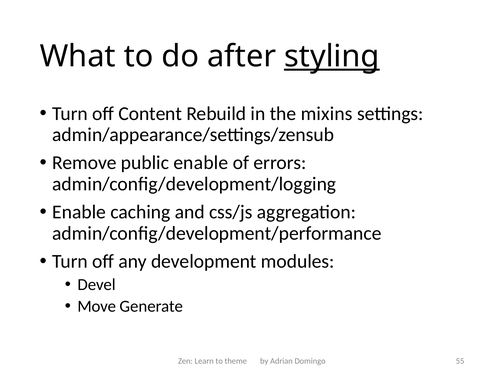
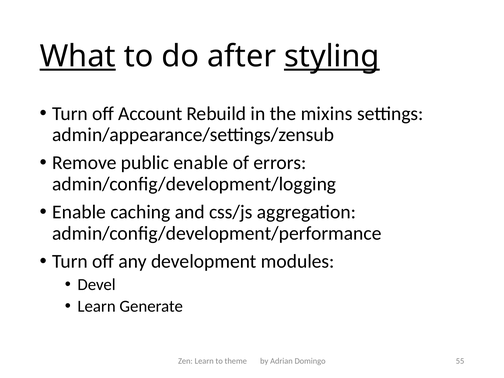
What underline: none -> present (78, 56)
Content: Content -> Account (150, 114)
Move: Move -> Learn (97, 306)
